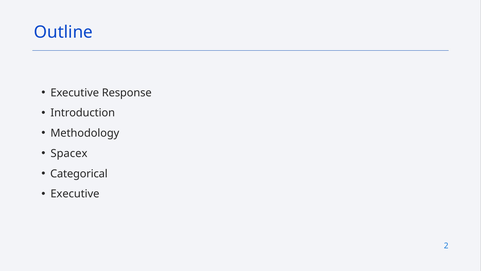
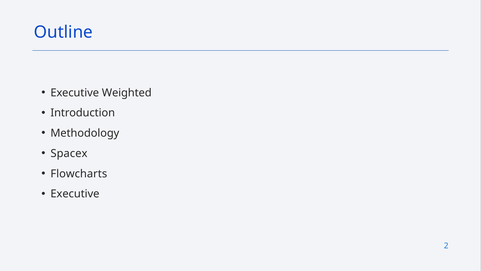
Response: Response -> Weighted (127, 93)
Categorical: Categorical -> Flowcharts (79, 173)
